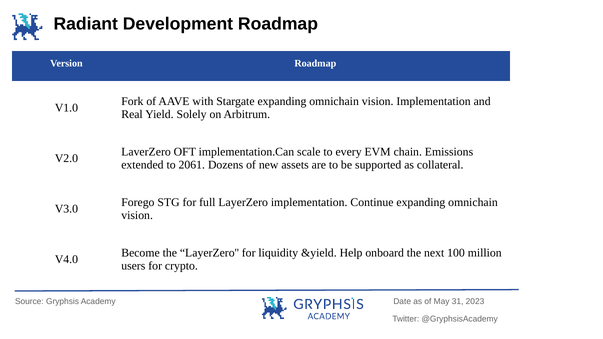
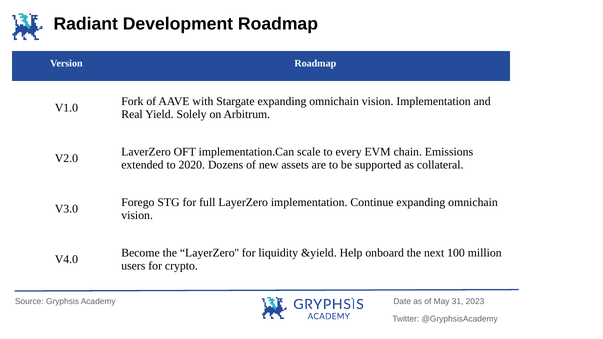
2061: 2061 -> 2020 (192, 165)
